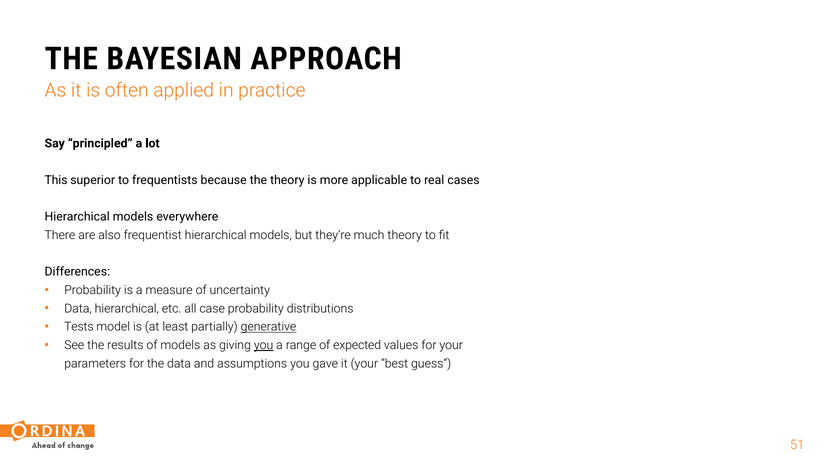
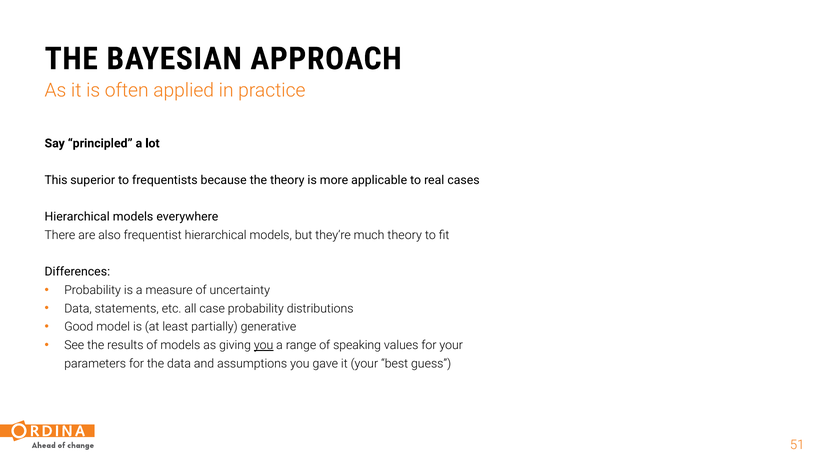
Data hierarchical: hierarchical -> statements (127, 309)
Tests: Tests -> Good (79, 327)
generative underline: present -> none (268, 327)
expected: expected -> speaking (357, 346)
